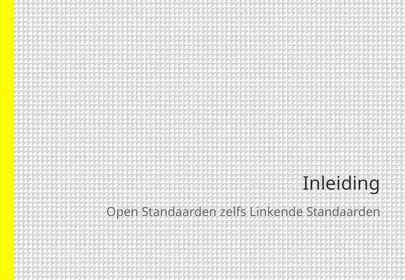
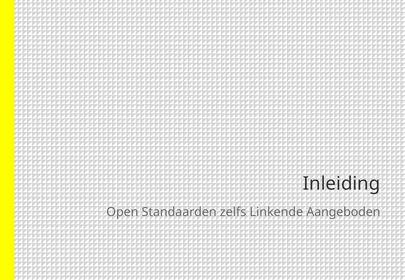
Linkende Standaarden: Standaarden -> Aangeboden (343, 212)
